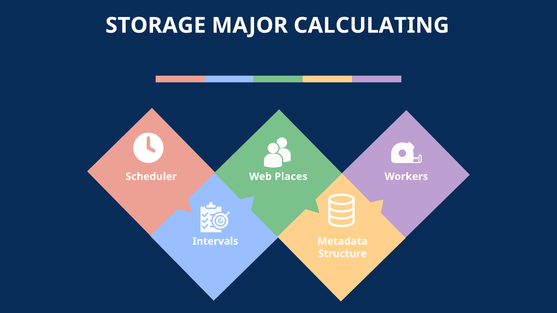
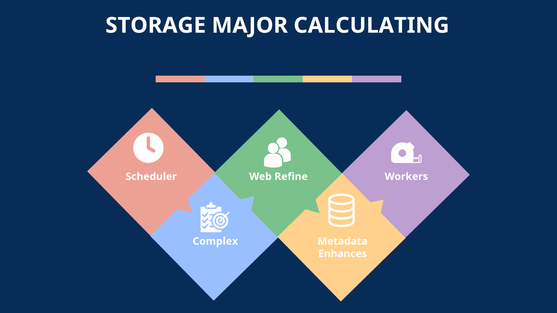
Places: Places -> Refine (291, 177)
Intervals: Intervals -> Complex (215, 242)
Structure: Structure -> Enhances (343, 254)
